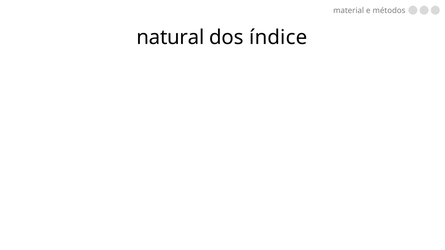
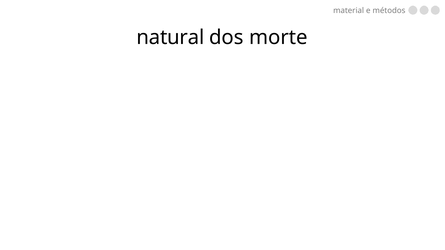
índice: índice -> morte (278, 37)
